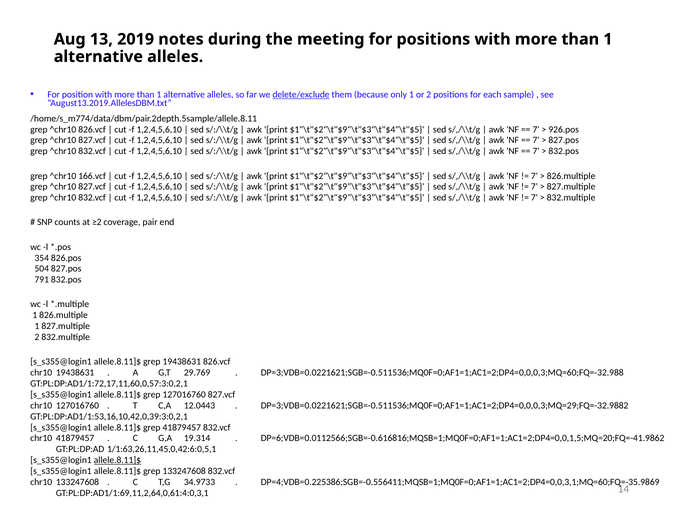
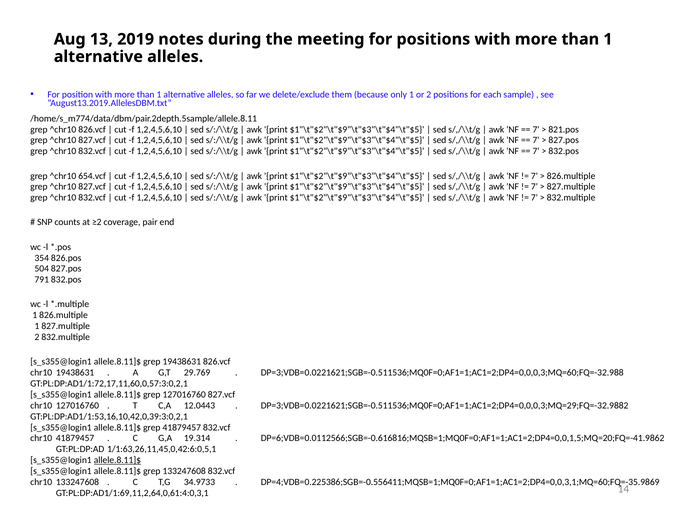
delete/exclude underline: present -> none (301, 95)
926.pos: 926.pos -> 821.pos (564, 129)
166.vcf: 166.vcf -> 654.vcf (92, 176)
